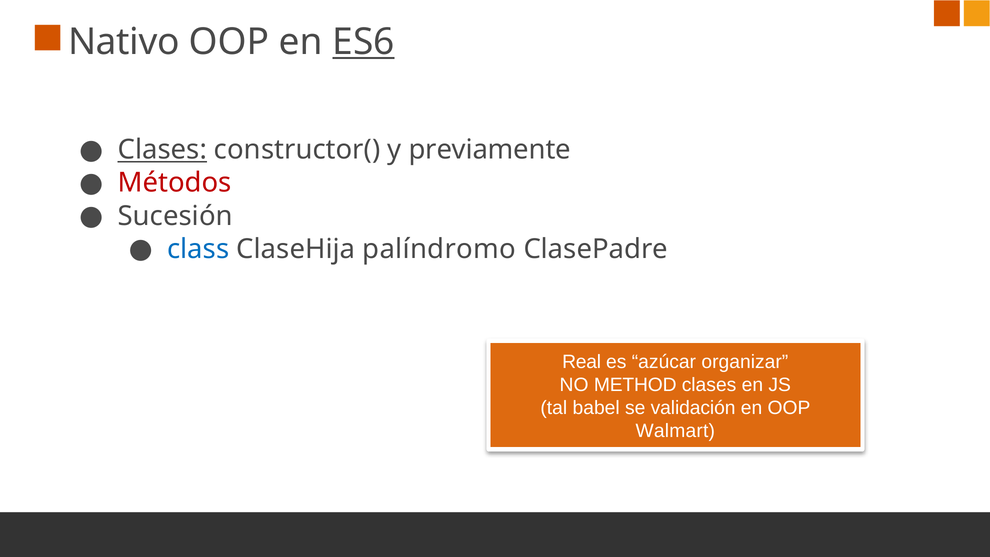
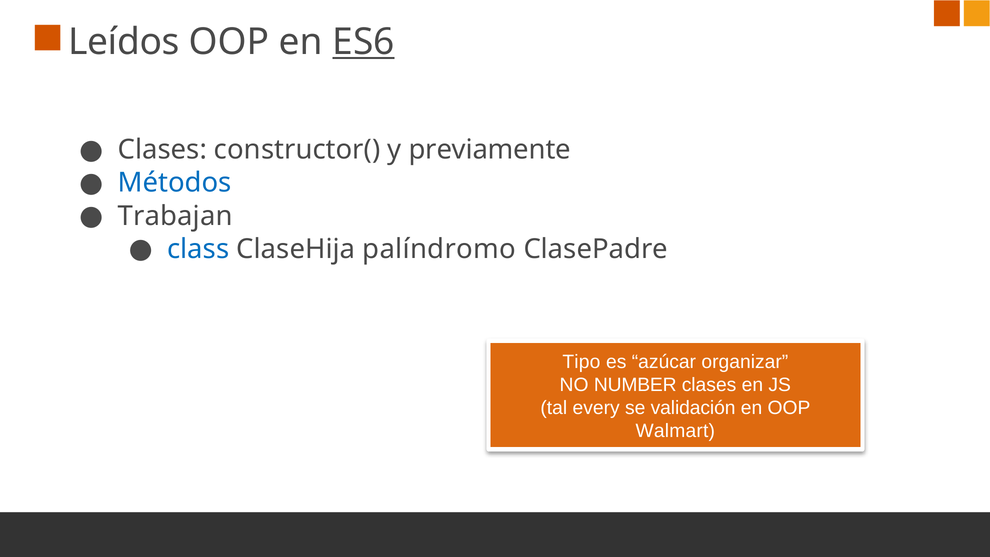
Nativo: Nativo -> Leídos (124, 42)
Clases underline: present -> none (162, 150)
Métodos colour: red -> blue (175, 183)
Sucesión: Sucesión -> Trabajan (175, 216)
Real: Real -> Tipo (581, 362)
METHOD: METHOD -> NUMBER (635, 385)
babel: babel -> every (596, 408)
